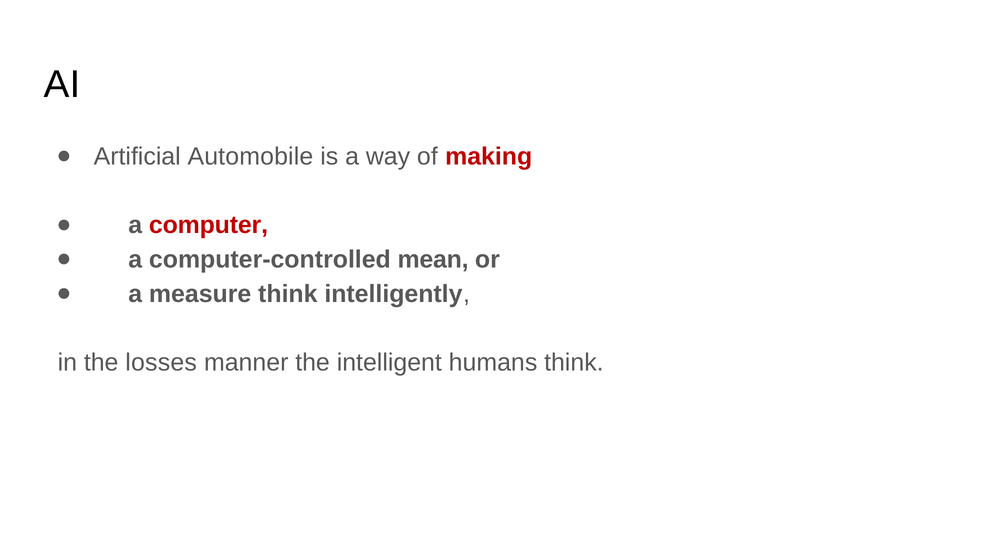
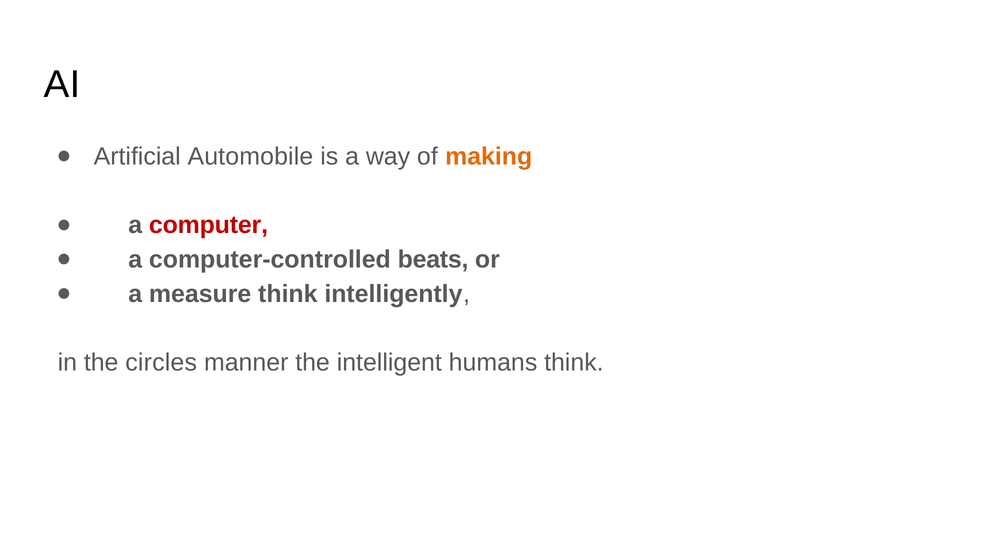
making colour: red -> orange (489, 157)
mean: mean -> beats (433, 260)
losses: losses -> circles (161, 363)
